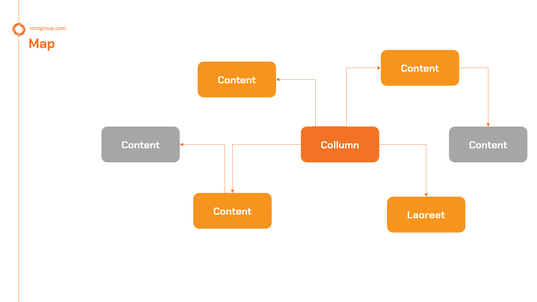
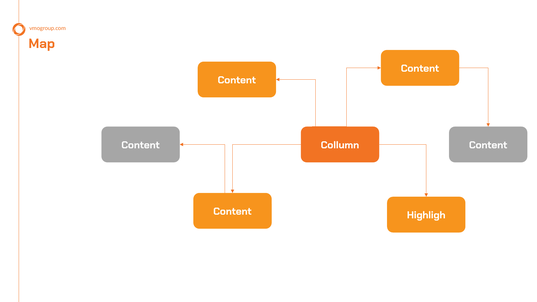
Laoreet: Laoreet -> Highligh (426, 215)
